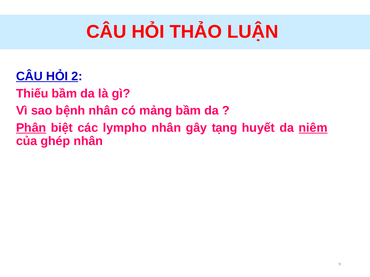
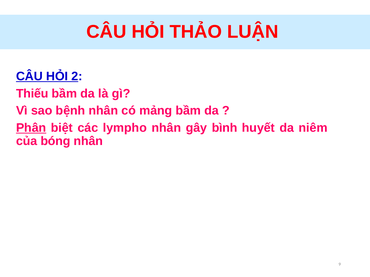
tạng: tạng -> bình (225, 128)
niêm underline: present -> none (313, 128)
ghép: ghép -> bóng (55, 141)
